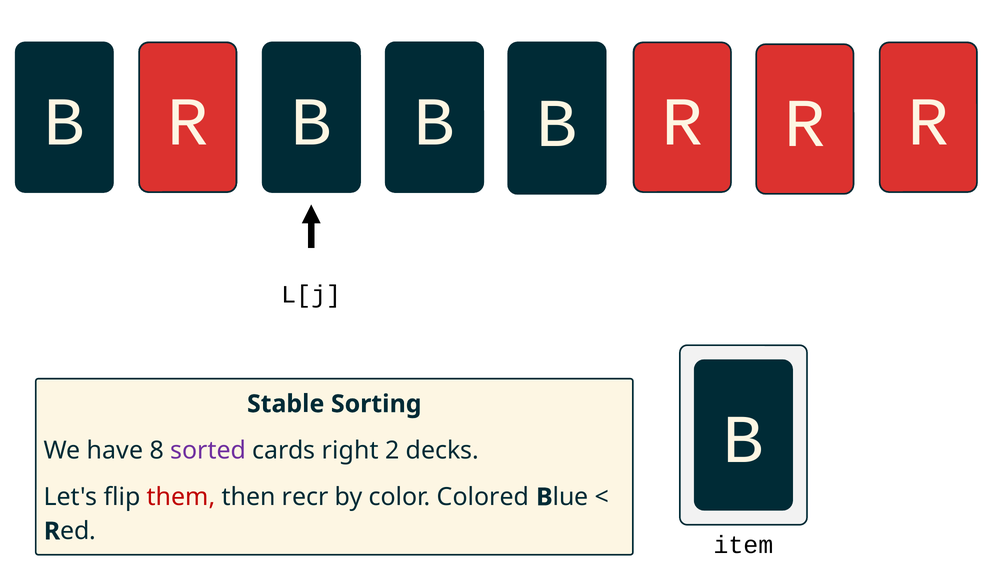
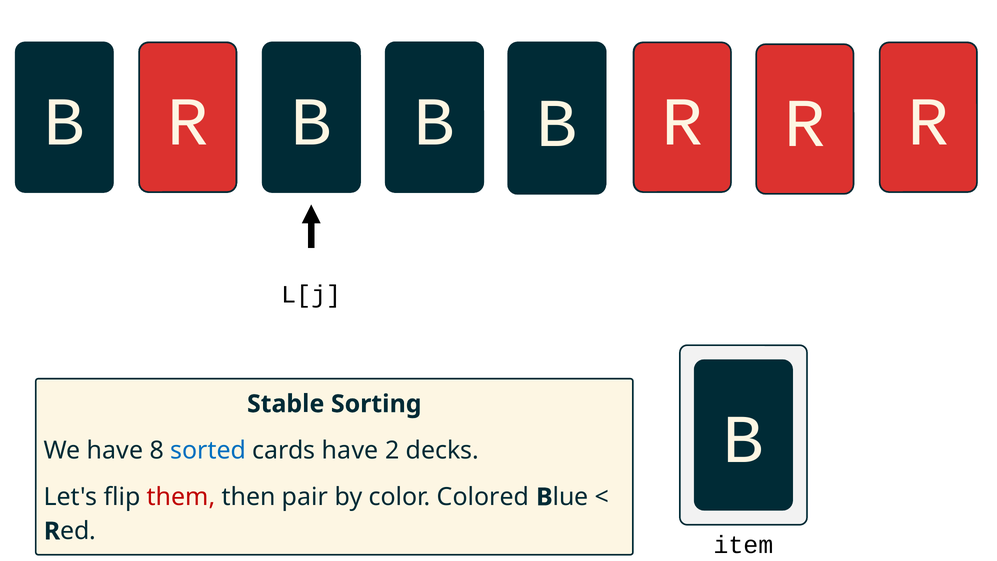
sorted colour: purple -> blue (208, 450)
cards right: right -> have (350, 450)
recr: recr -> pair (305, 497)
